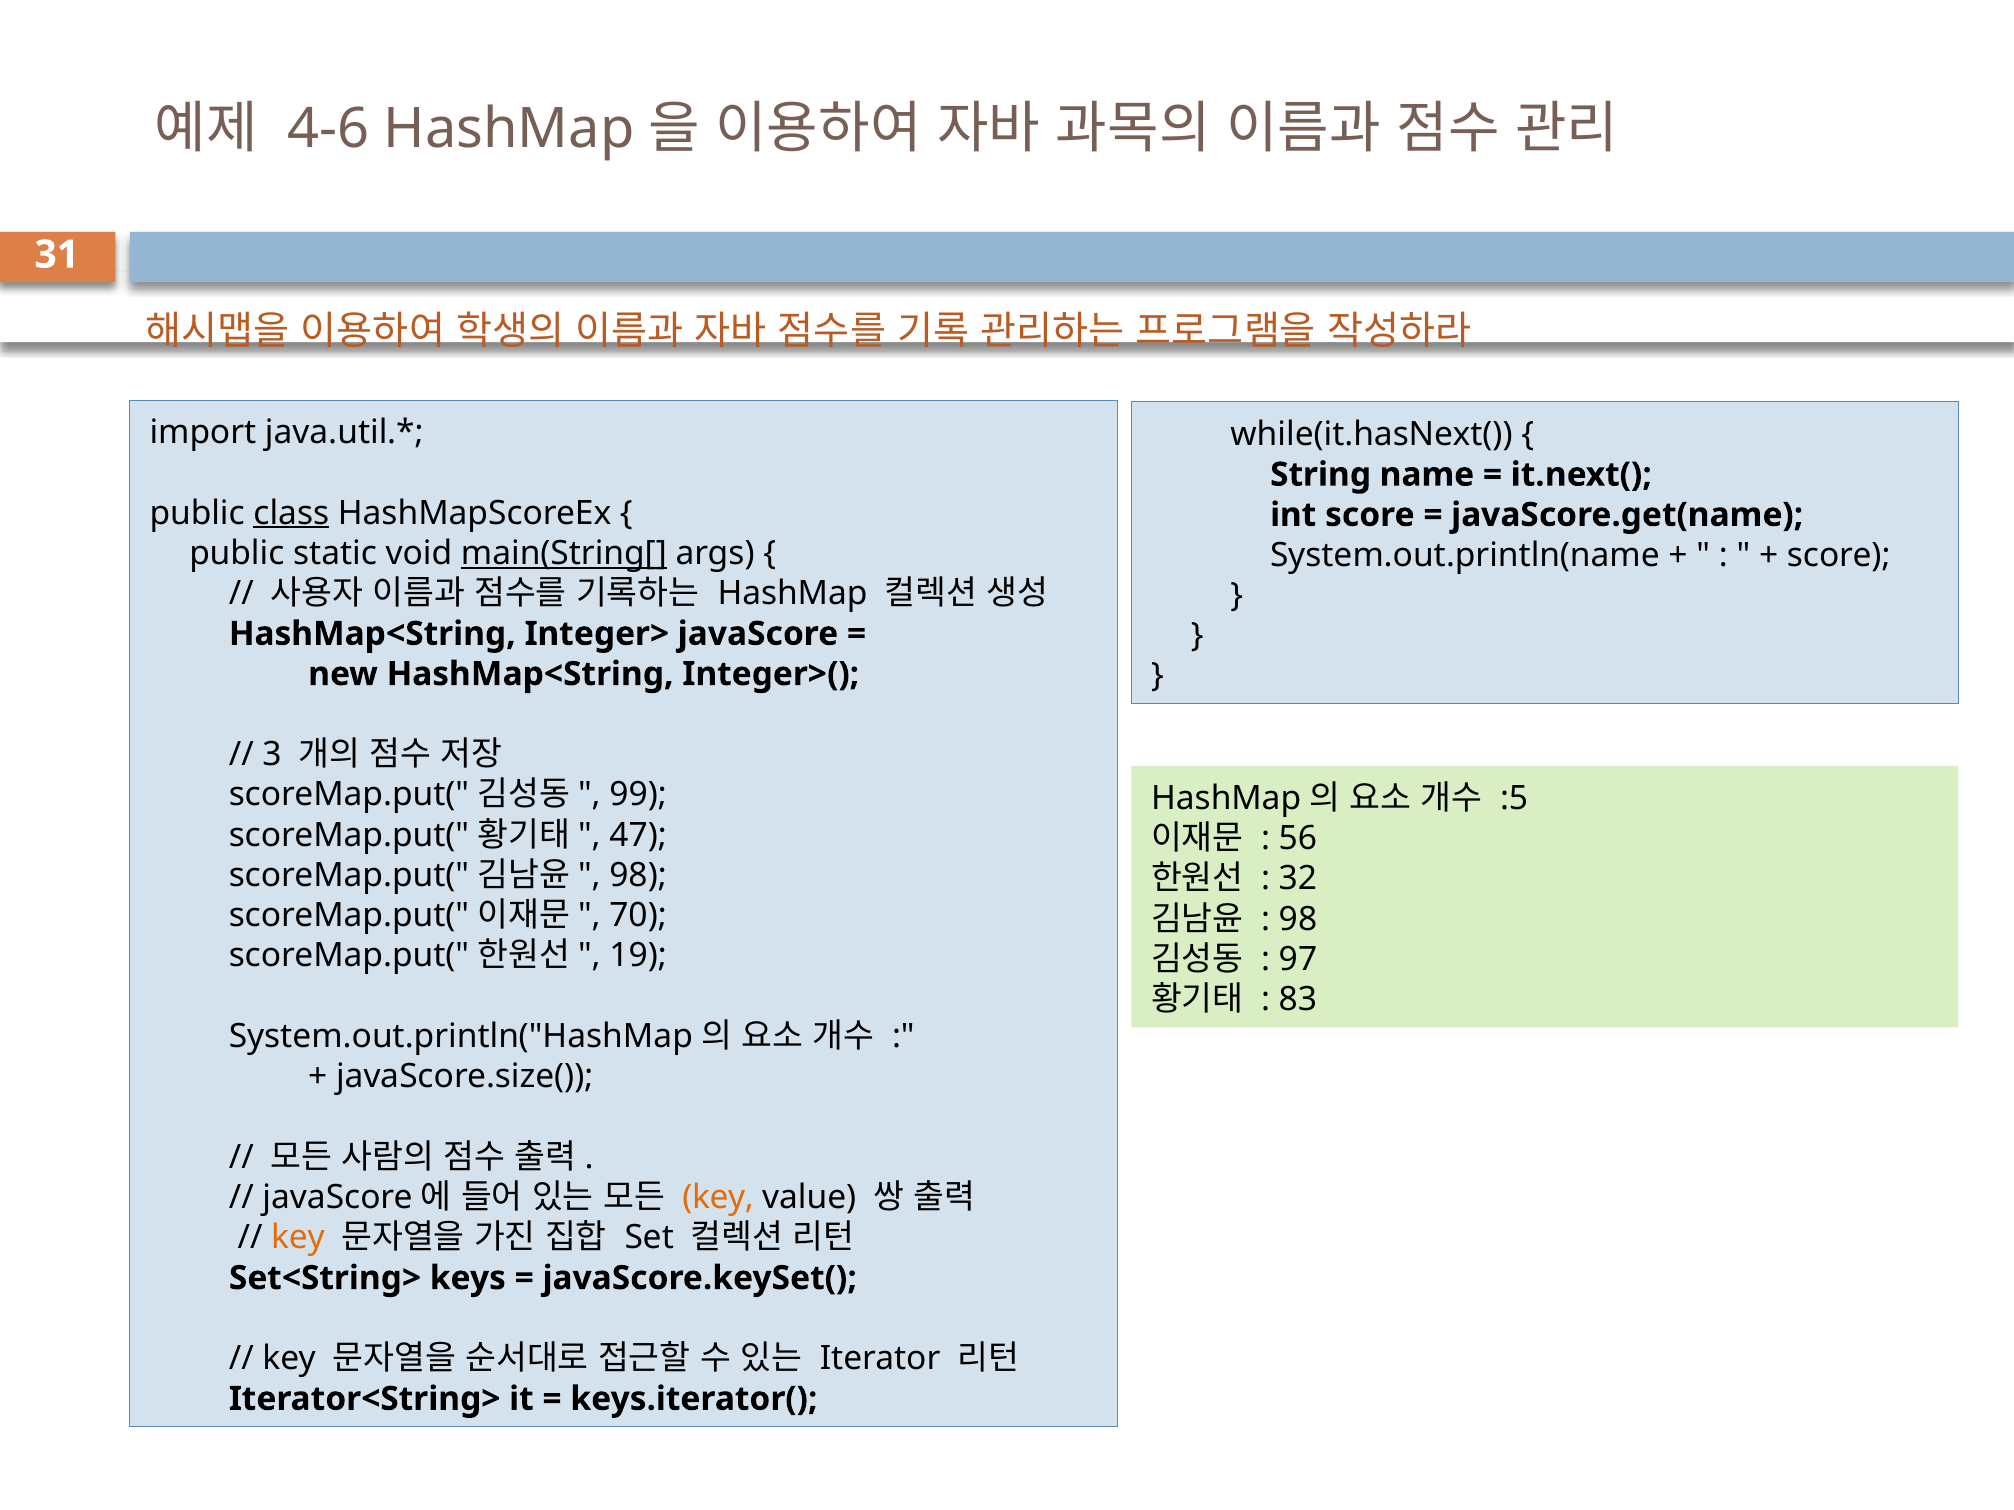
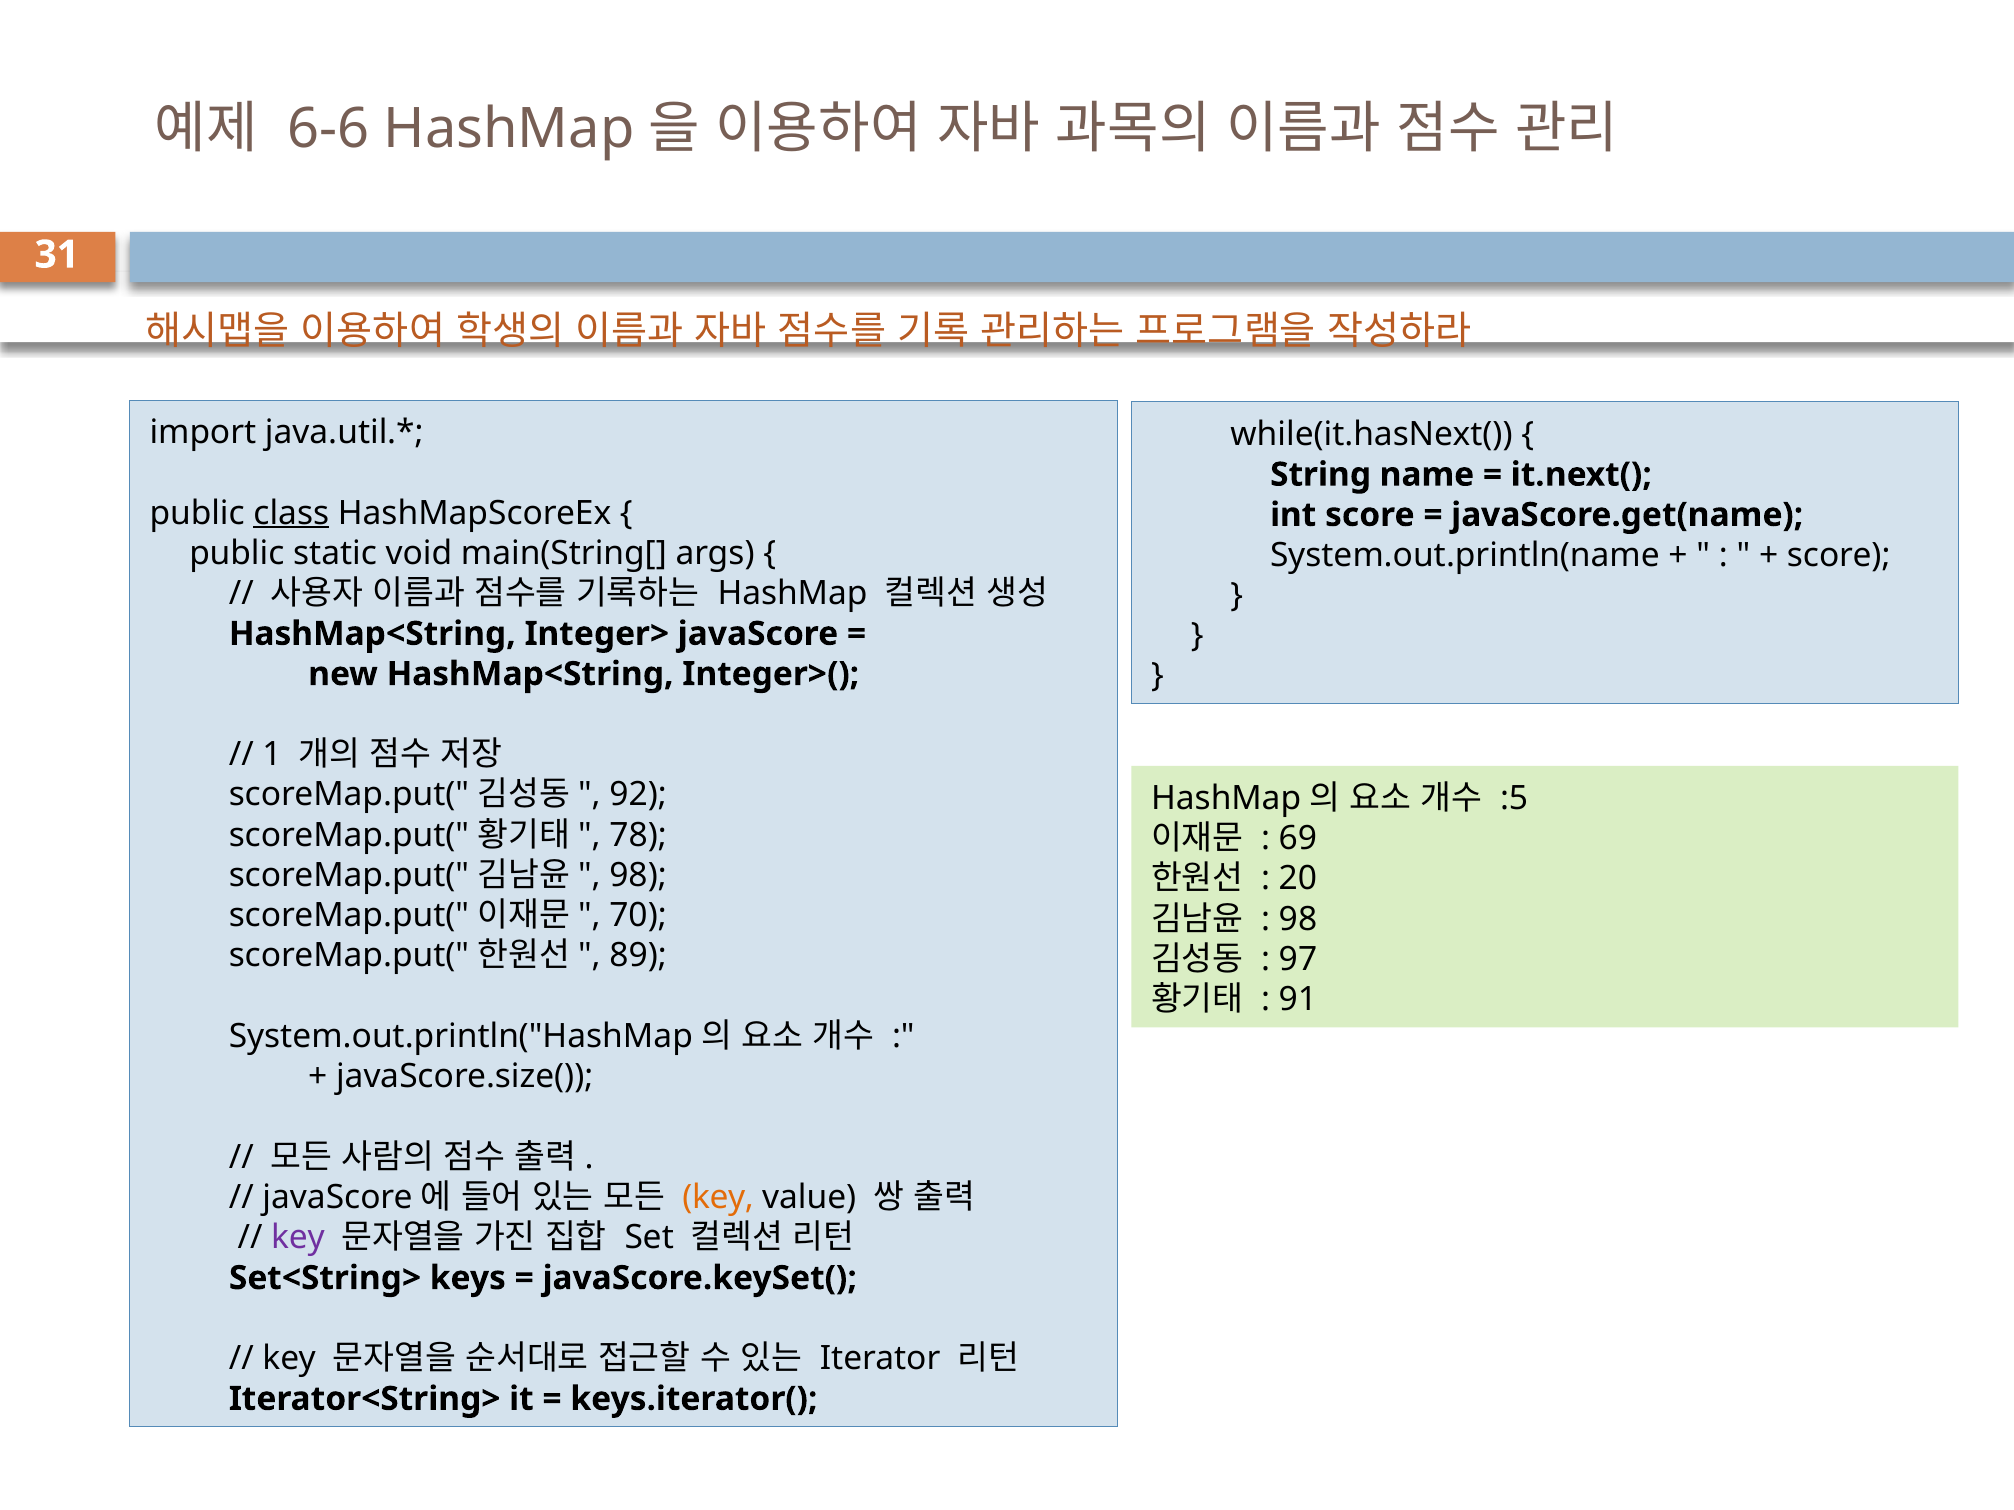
4-6: 4-6 -> 6-6 (328, 129)
main(String[ underline: present -> none (564, 553)
3: 3 -> 1 (272, 755)
99: 99 -> 92 (638, 795)
47: 47 -> 78 (638, 835)
56: 56 -> 69 (1298, 839)
32: 32 -> 20 (1298, 879)
19: 19 -> 89 (638, 956)
83: 83 -> 91 (1298, 1000)
key colour: orange -> purple (298, 1238)
